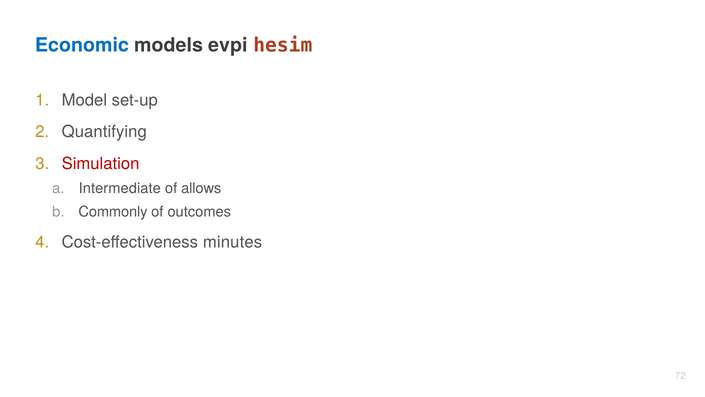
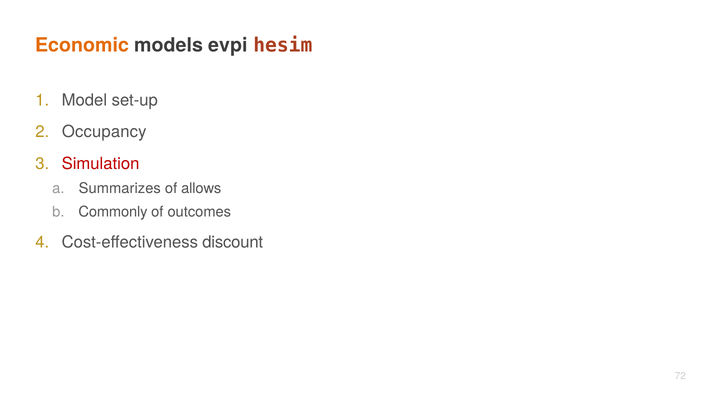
Economic colour: blue -> orange (82, 45)
Quantifying: Quantifying -> Occupancy (104, 132)
Intermediate: Intermediate -> Summarizes (120, 188)
minutes: minutes -> discount (233, 242)
